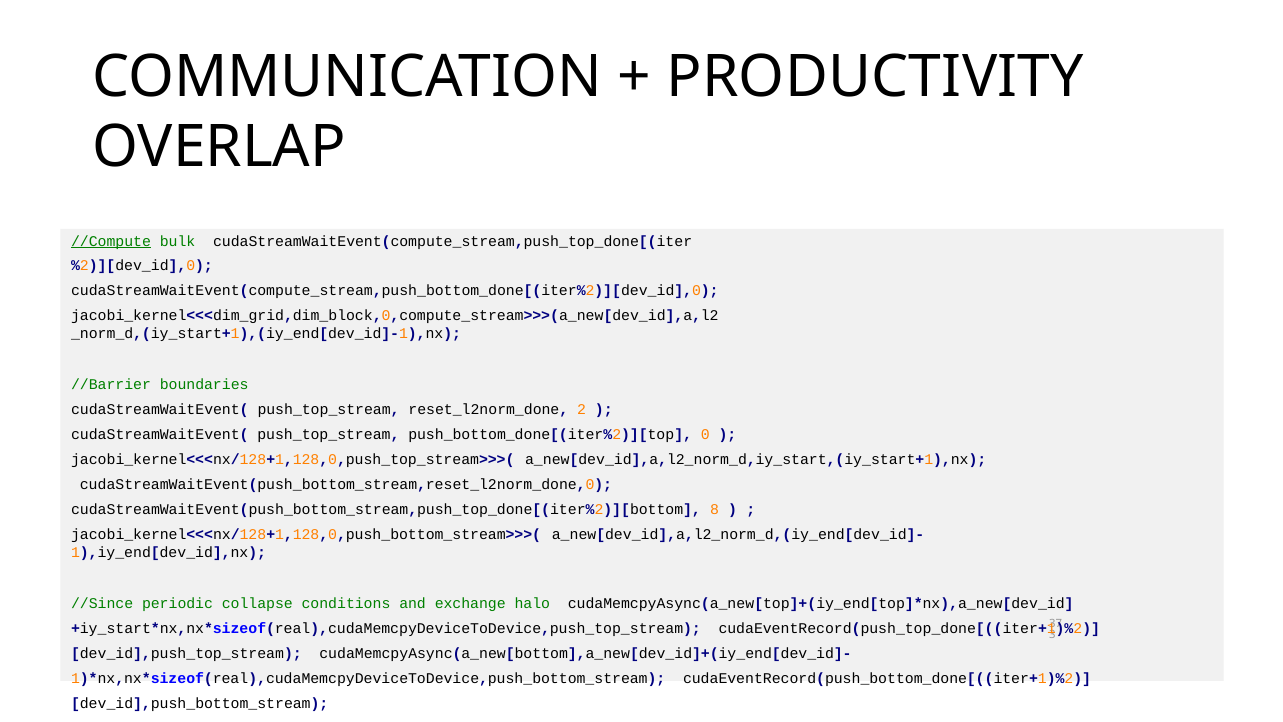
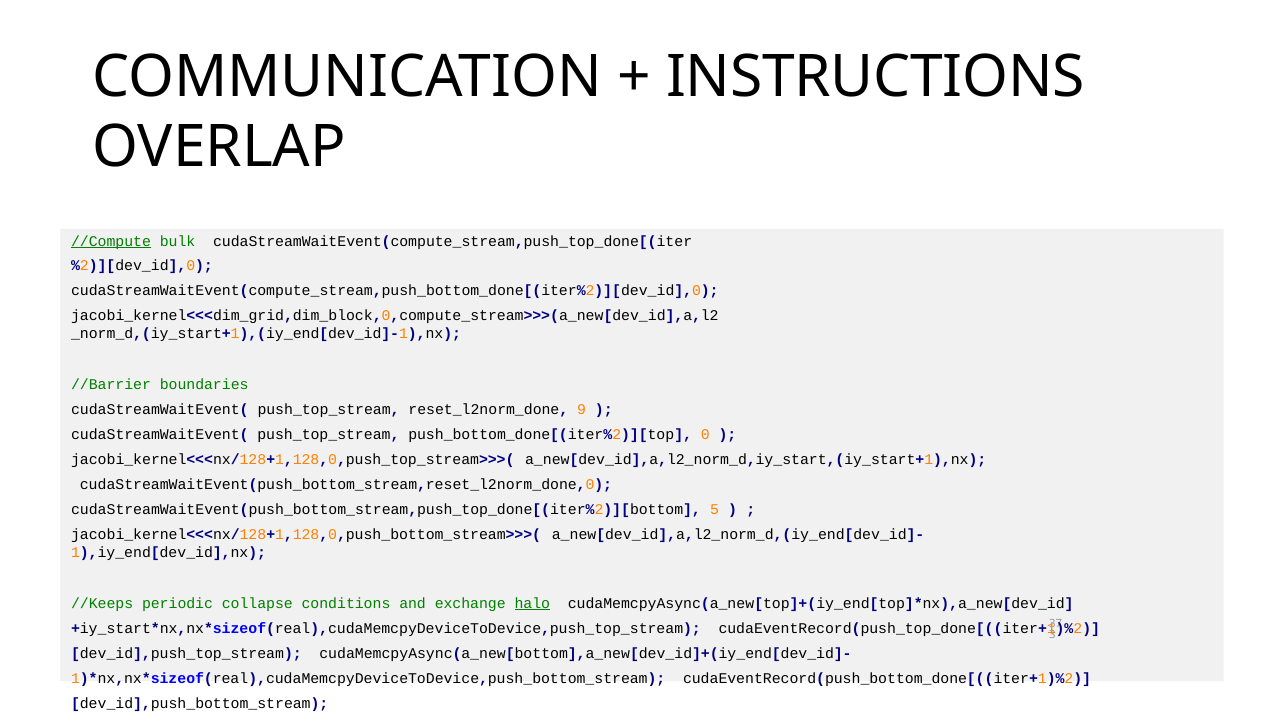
PRODUCTIVITY: PRODUCTIVITY -> INSTRUCTIONS (875, 77)
2: 2 -> 9 (582, 410)
8: 8 -> 5 (715, 509)
//Since: //Since -> //Keeps (102, 603)
halo underline: none -> present (532, 603)
